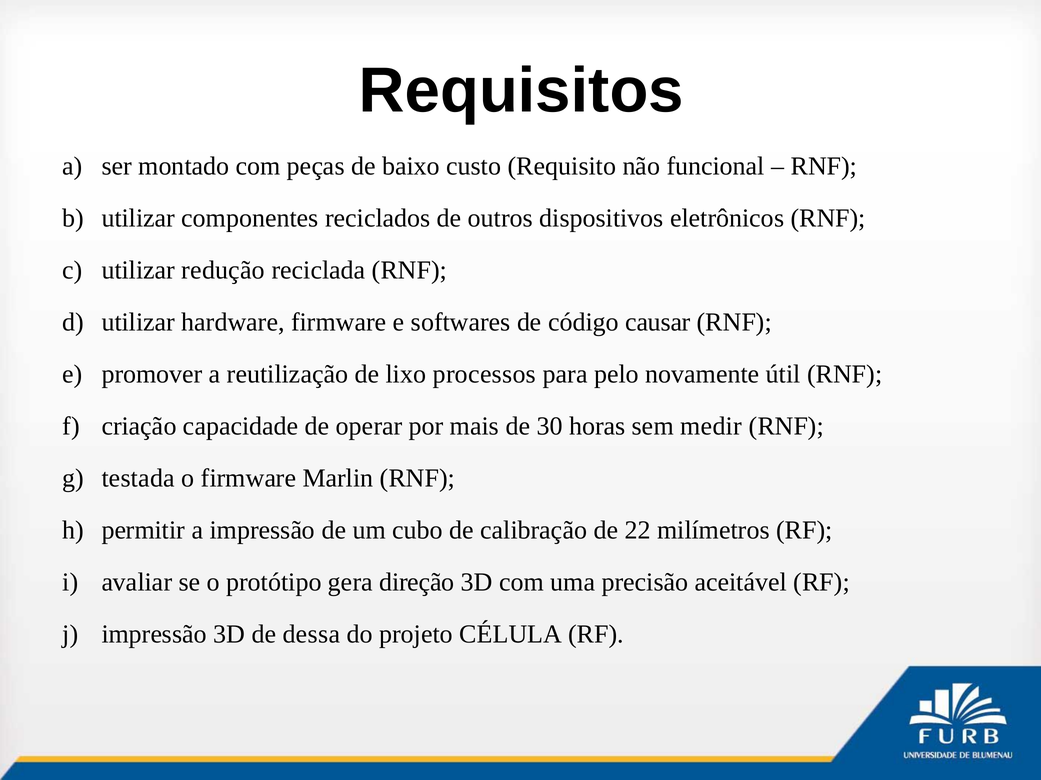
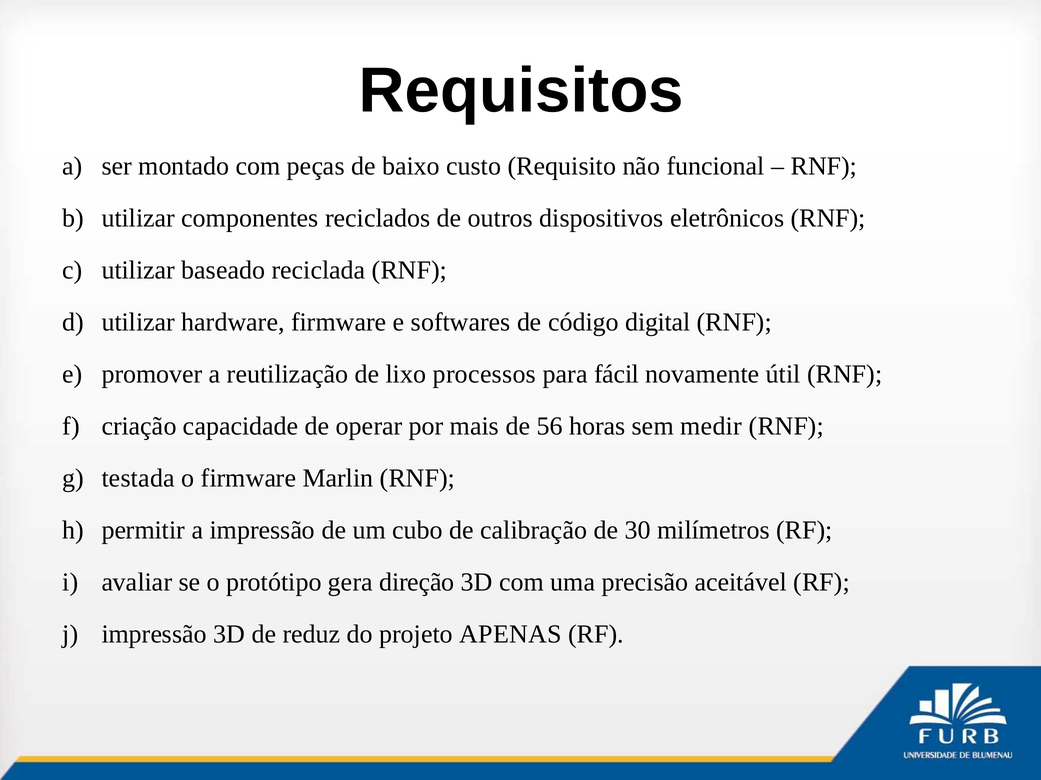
redução: redução -> baseado (223, 270)
causar: causar -> digital (658, 322)
pelo: pelo -> fácil (617, 374)
30: 30 -> 56 (550, 427)
22: 22 -> 30 (638, 531)
dessa: dessa -> reduz (312, 635)
CÉLULA: CÉLULA -> APENAS (511, 635)
